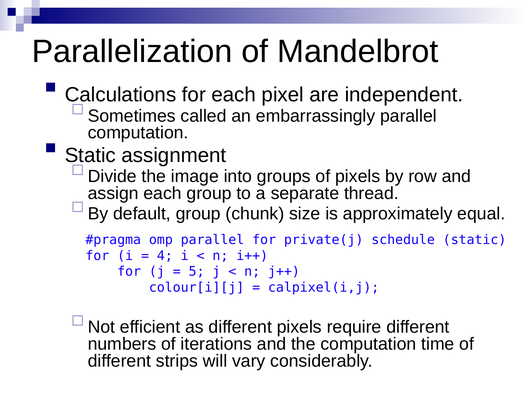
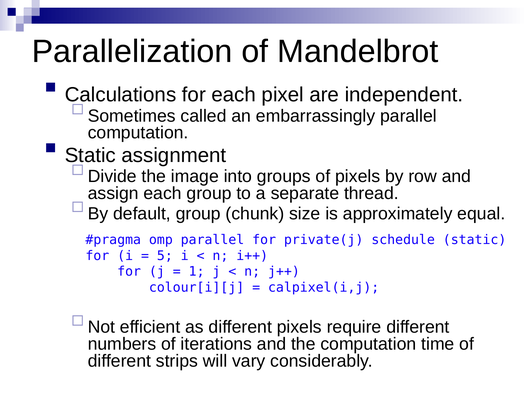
4: 4 -> 5 (165, 256)
5: 5 -> 1 (197, 271)
